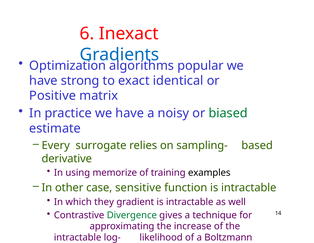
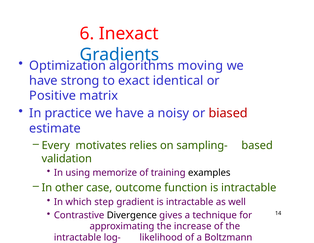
popular: popular -> moving (200, 65)
biased colour: green -> red (228, 113)
surrogate: surrogate -> motivates (101, 145)
derivative: derivative -> validation (67, 158)
sensitive: sensitive -> outcome (138, 187)
they: they -> step (104, 202)
Divergence colour: green -> black (132, 215)
